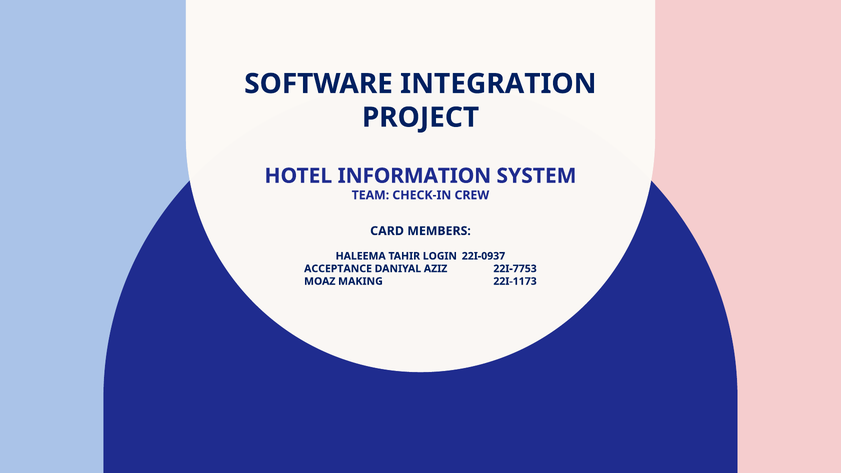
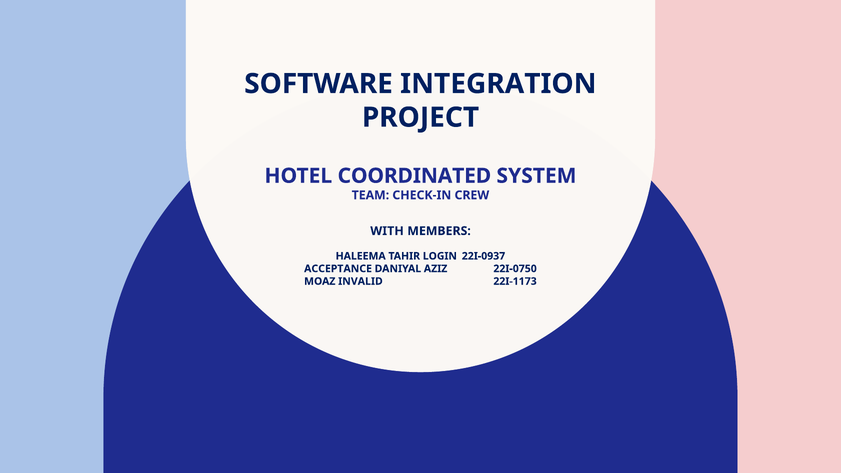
INFORMATION: INFORMATION -> COORDINATED (414, 176)
CARD: CARD -> WITH (387, 231)
22I-7753: 22I-7753 -> 22I-0750 (515, 269)
MAKING: MAKING -> INVALID (360, 281)
